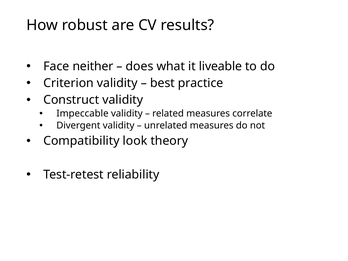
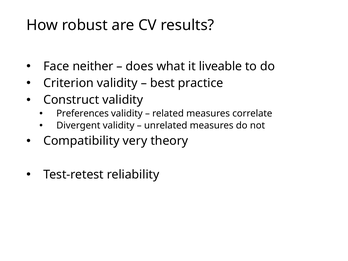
Impeccable: Impeccable -> Preferences (83, 114)
look: look -> very (135, 141)
